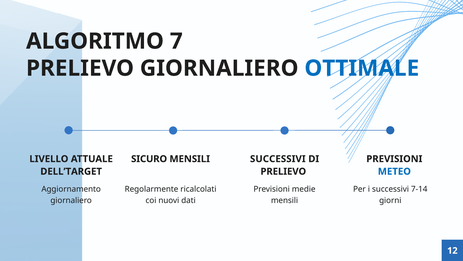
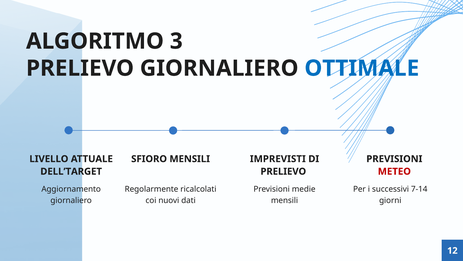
7: 7 -> 3 (176, 41)
SUCCESSIVI: SUCCESSIVI -> IMPREVISTI (278, 159)
SICURO: SICURO -> SFIORO (149, 159)
METEO colour: blue -> red (394, 171)
